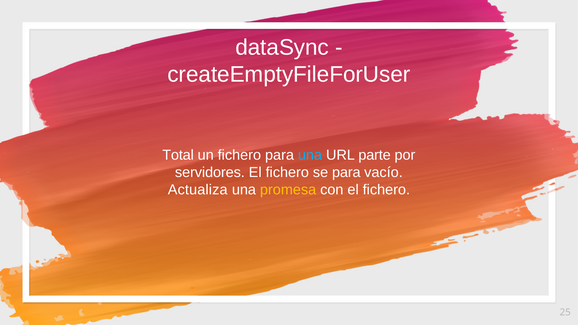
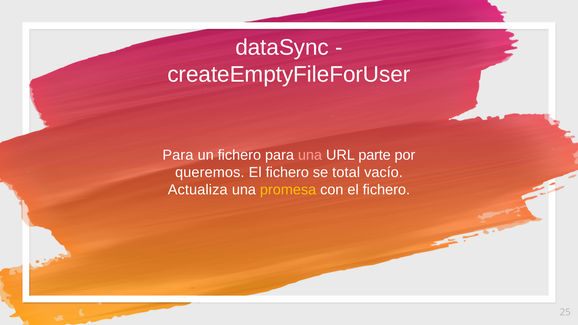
Total: Total -> Para (178, 155)
una colour: light blue -> pink (310, 155)
servidores: servidores -> queremos (210, 173)
se para: para -> total (346, 173)
